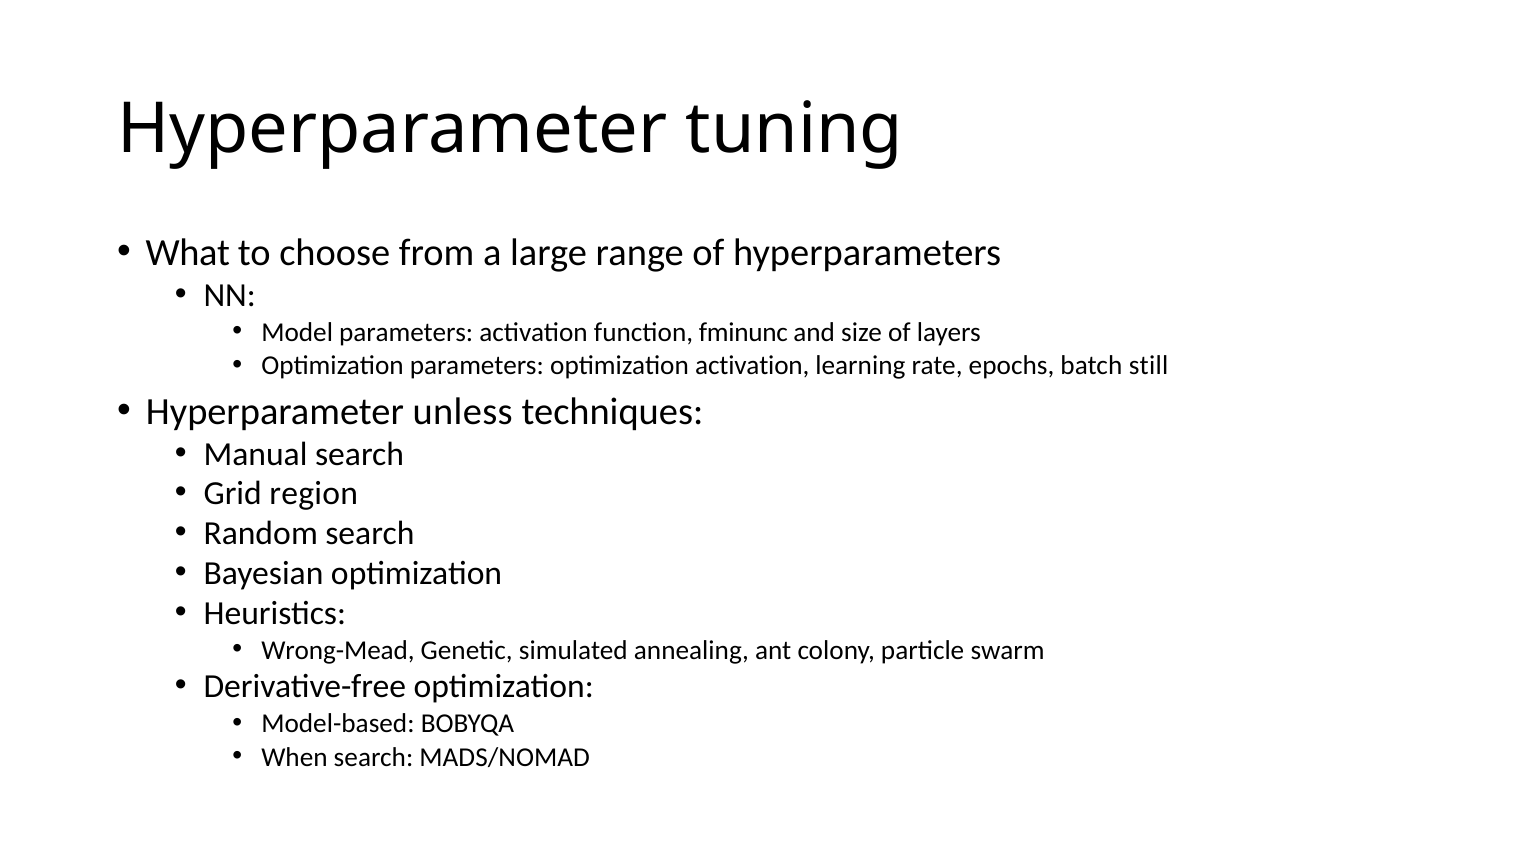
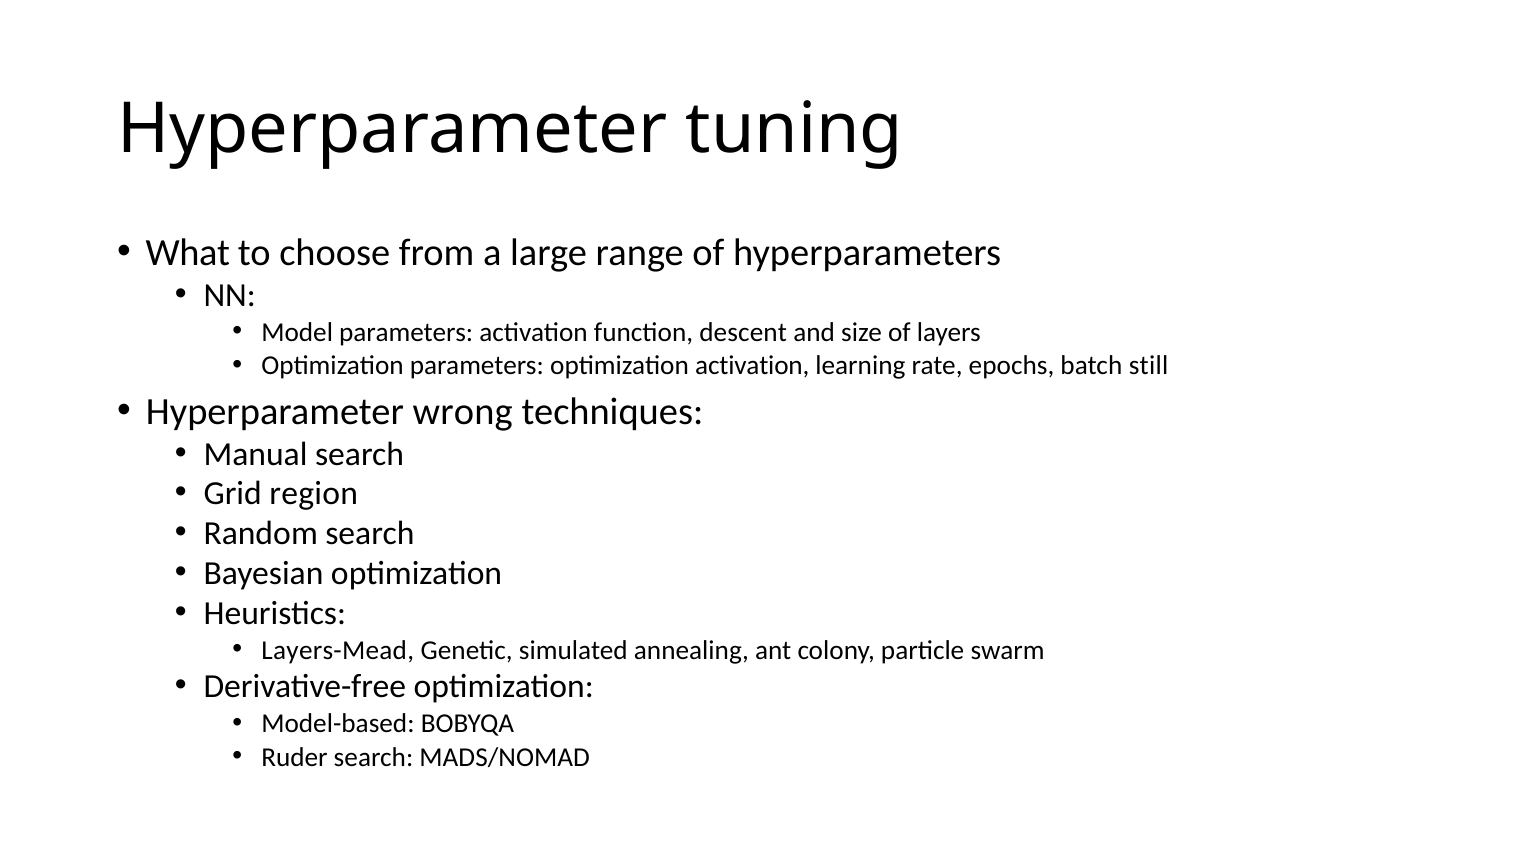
fminunc: fminunc -> descent (743, 332)
unless: unless -> wrong (463, 412)
Wrong-Mead: Wrong-Mead -> Layers-Mead (338, 651)
When: When -> Ruder (294, 758)
